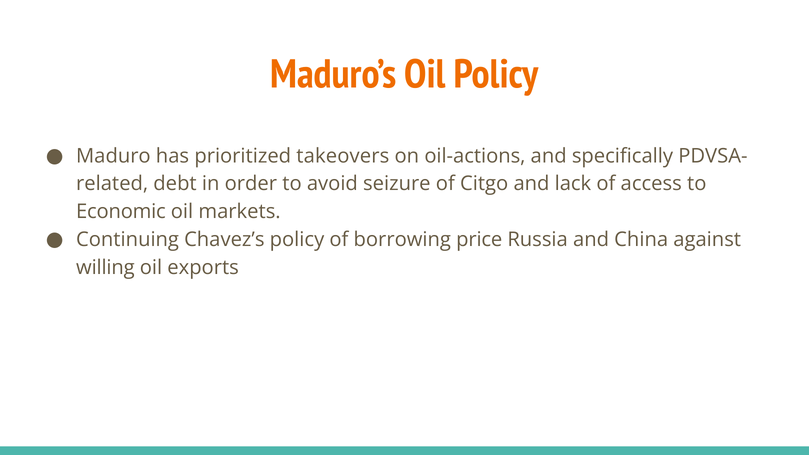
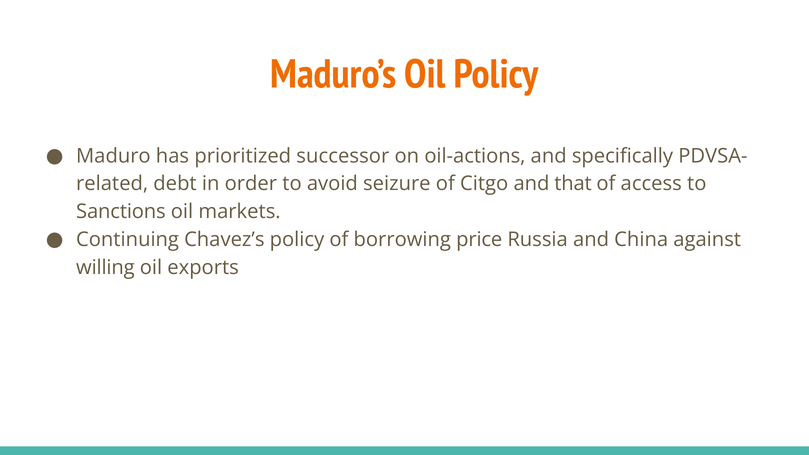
takeovers: takeovers -> successor (343, 156)
lack: lack -> that (573, 184)
Economic: Economic -> Sanctions (121, 212)
